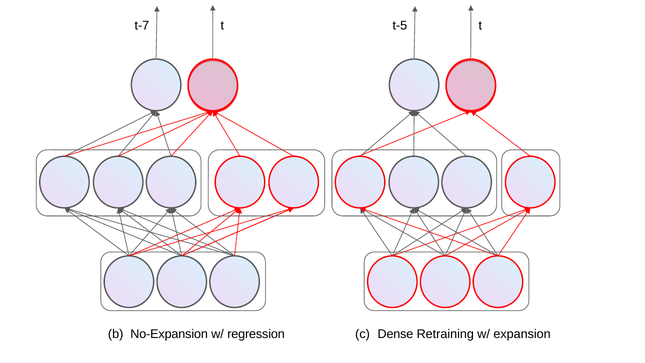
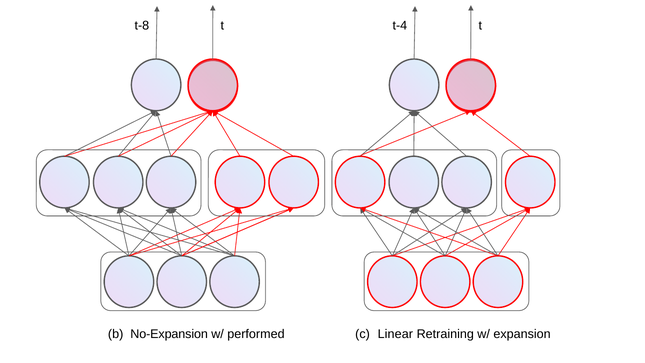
t-7: t-7 -> t-8 (142, 26)
t-5: t-5 -> t-4 (400, 26)
regression: regression -> performed (256, 334)
Dense: Dense -> Linear (395, 334)
